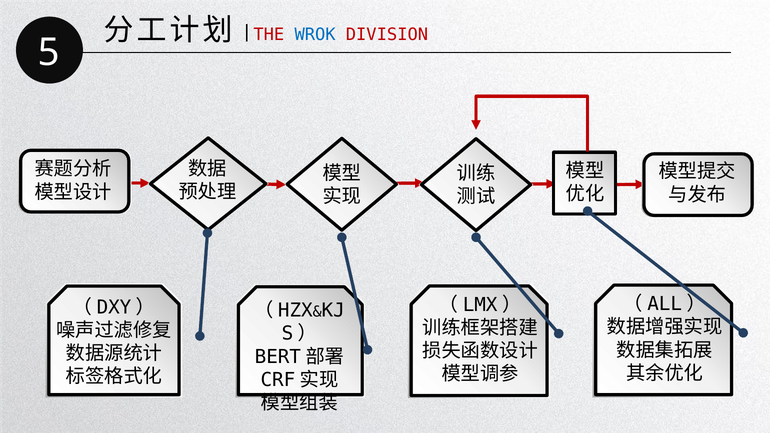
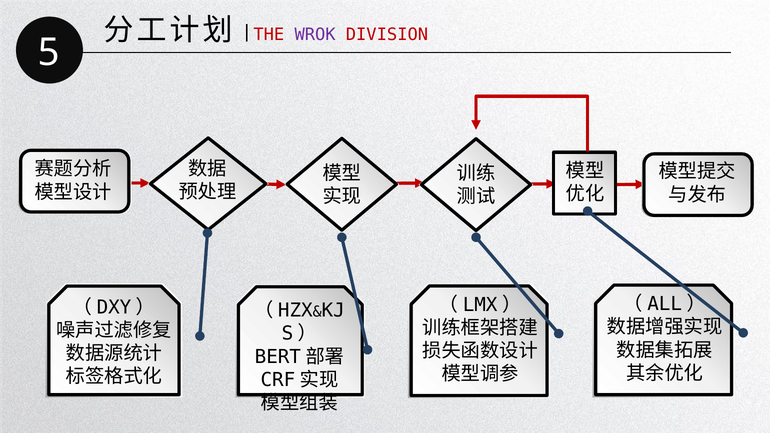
WROK colour: blue -> purple (315, 35)
